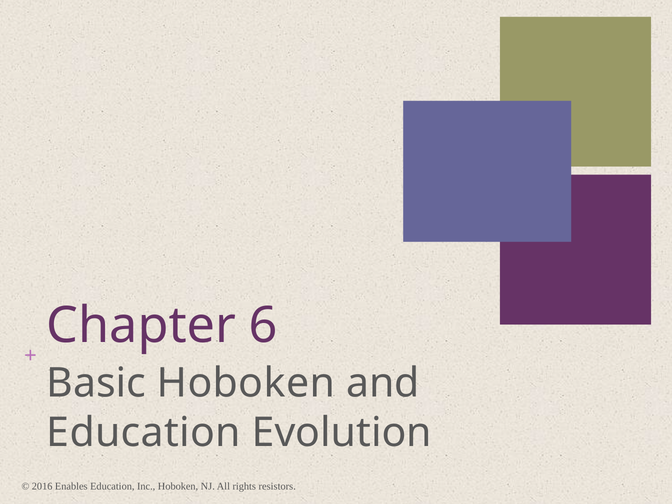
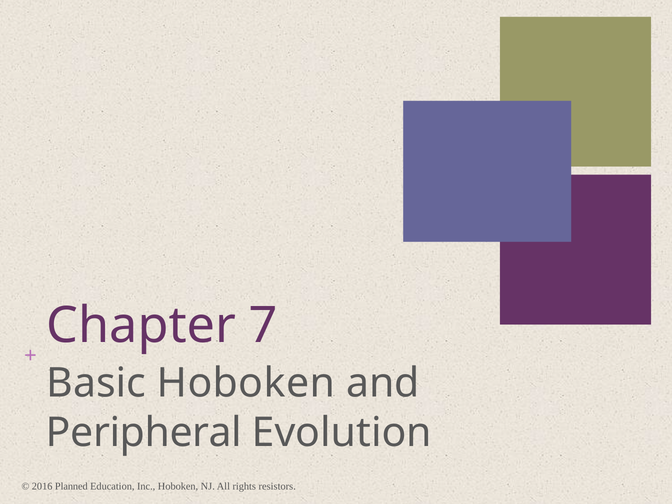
6: 6 -> 7 (263, 326)
Education: Education -> Peripheral (144, 433)
Enables: Enables -> Planned (71, 486)
